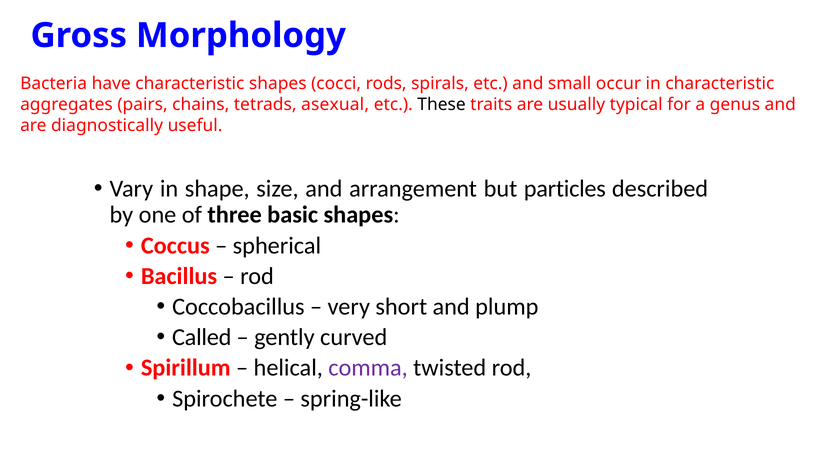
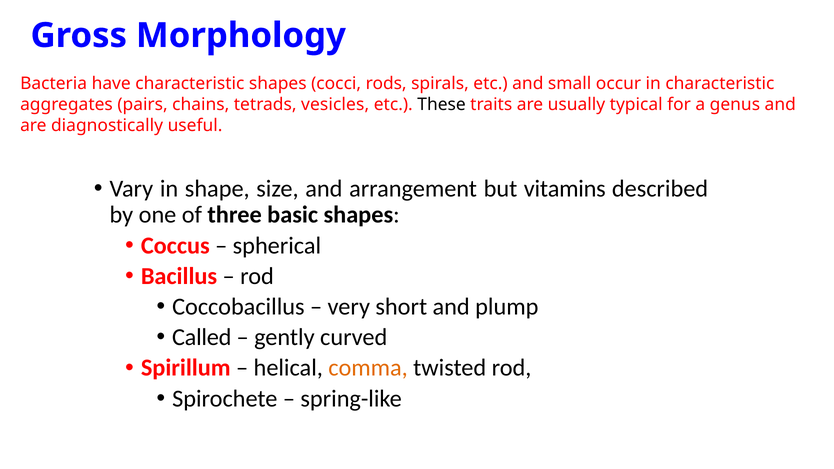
asexual: asexual -> vesicles (335, 105)
particles: particles -> vitamins (565, 189)
comma colour: purple -> orange (368, 368)
